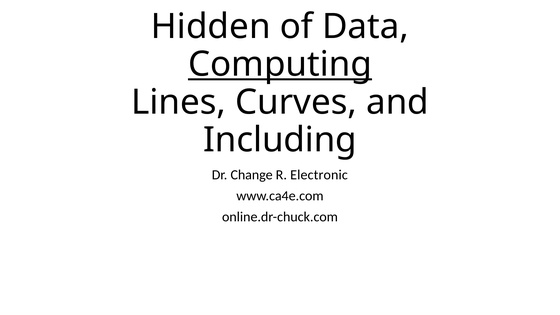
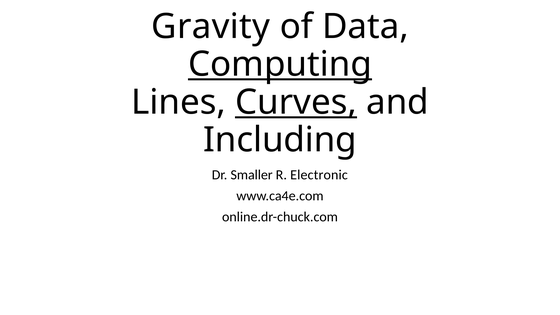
Hidden: Hidden -> Gravity (211, 27)
Curves underline: none -> present (296, 102)
Change: Change -> Smaller (252, 175)
